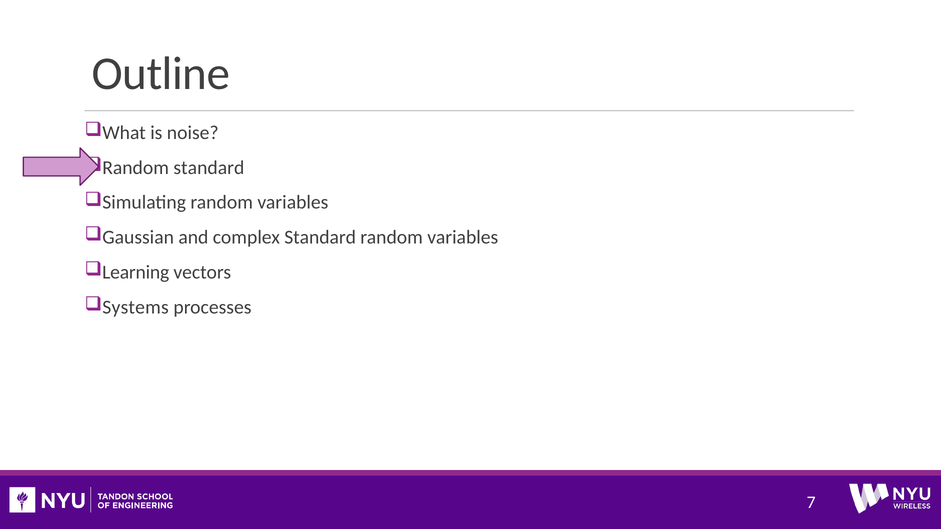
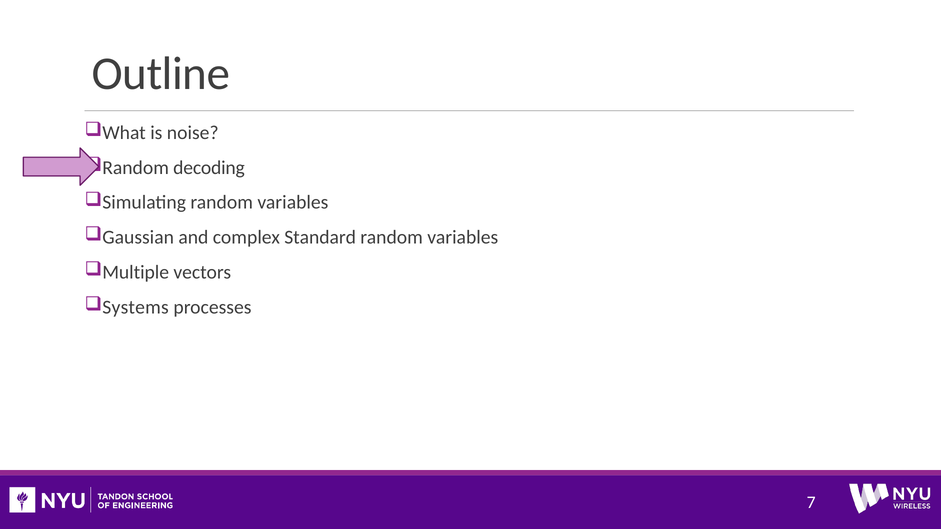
Random standard: standard -> decoding (209, 168)
Learning: Learning -> Multiple (136, 272)
